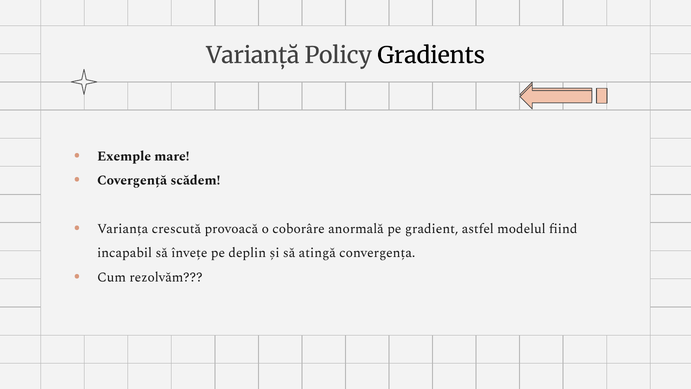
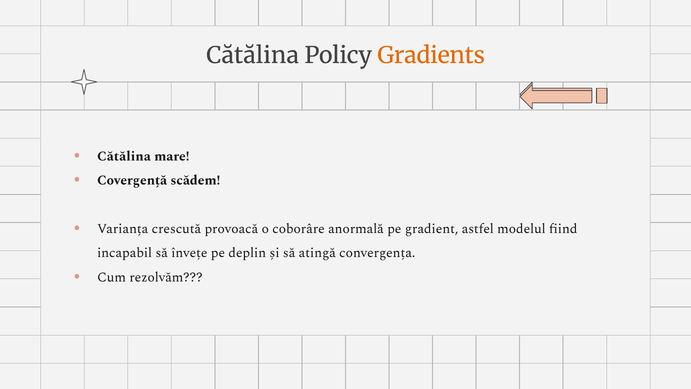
Varianță: Varianță -> Cătălina (253, 55)
Gradients colour: black -> orange (431, 55)
Exemple: Exemple -> Cătălina (124, 156)
